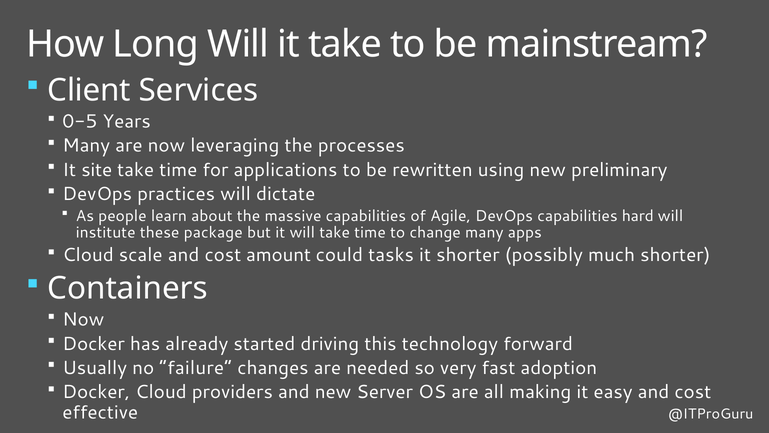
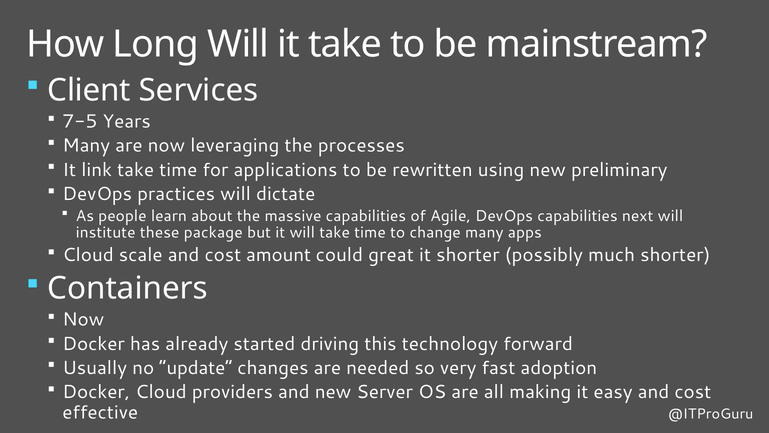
0-5: 0-5 -> 7-5 (80, 121)
site: site -> link (97, 170)
hard: hard -> next (638, 216)
tasks: tasks -> great (391, 255)
failure: failure -> update (196, 368)
